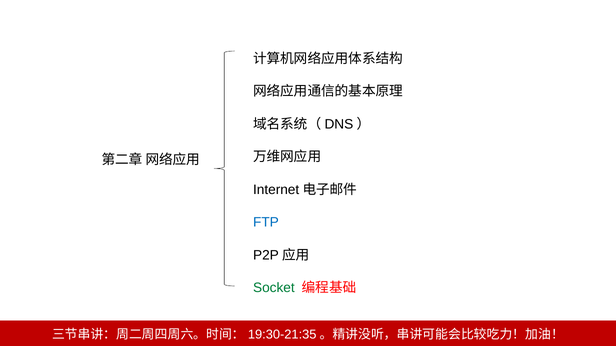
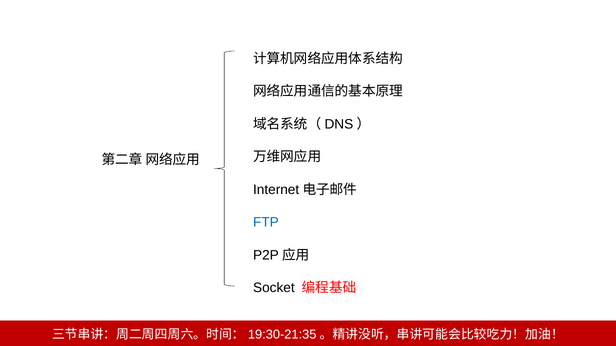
Socket colour: green -> black (274, 288)
